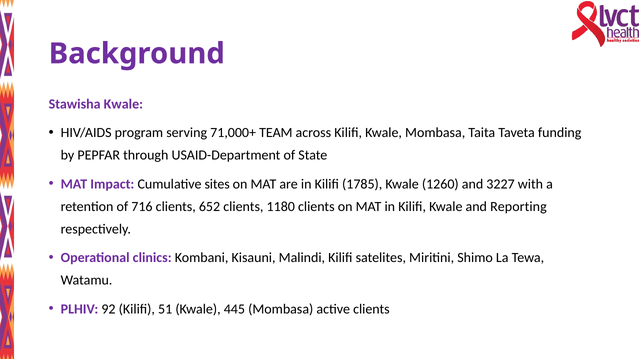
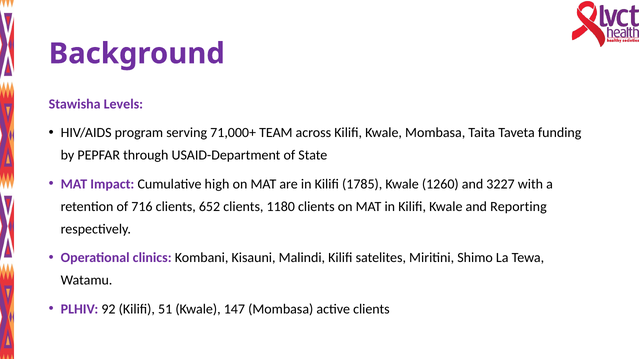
Stawisha Kwale: Kwale -> Levels (123, 104)
sites: sites -> high (217, 184)
445: 445 -> 147 (234, 309)
